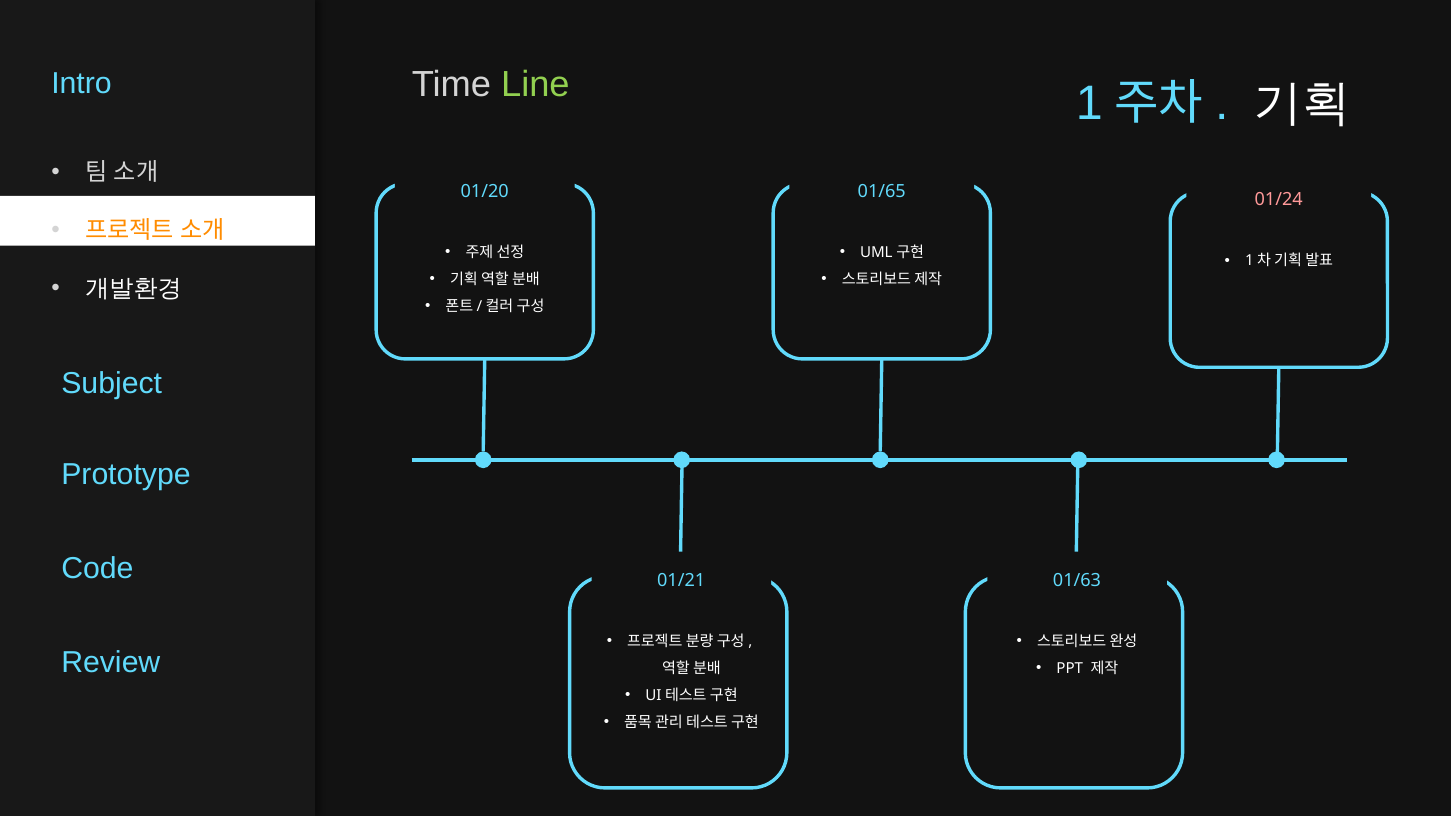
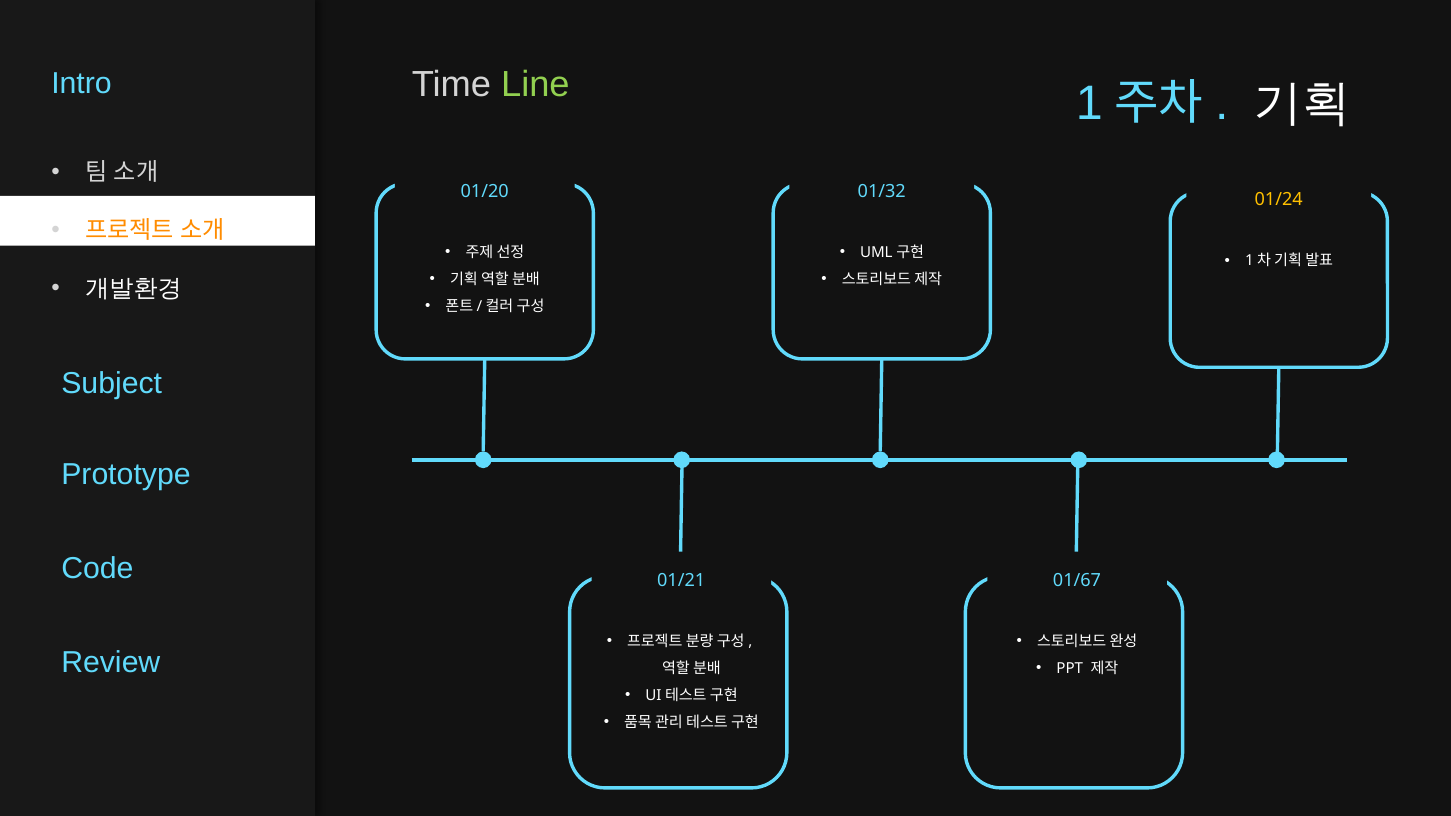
01/65: 01/65 -> 01/32 (882, 191)
01/24 colour: pink -> yellow (1279, 200)
01/63: 01/63 -> 01/67 (1077, 580)
